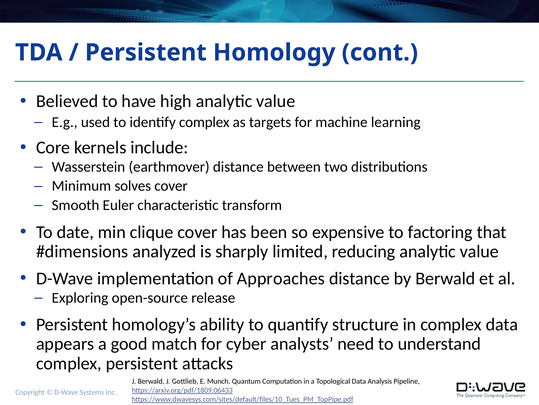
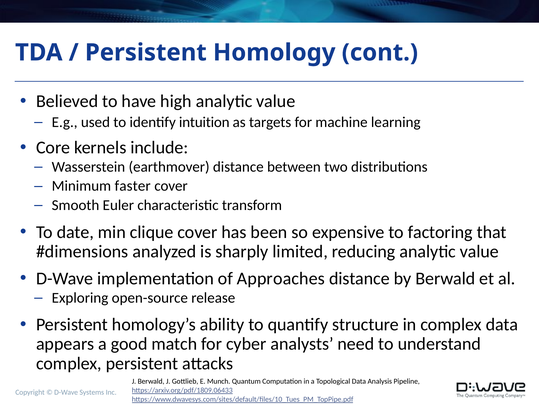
identify complex: complex -> intuition (204, 122)
solves: solves -> faster (133, 186)
